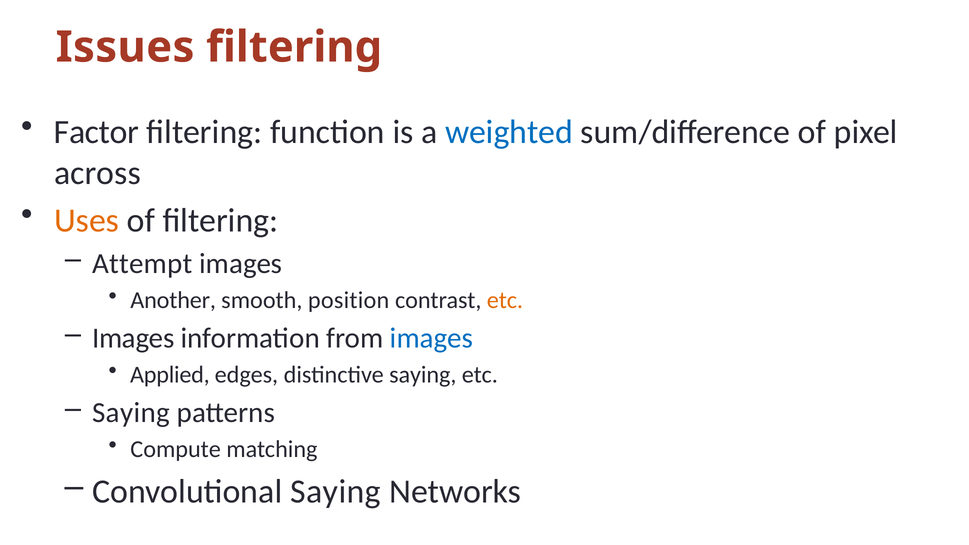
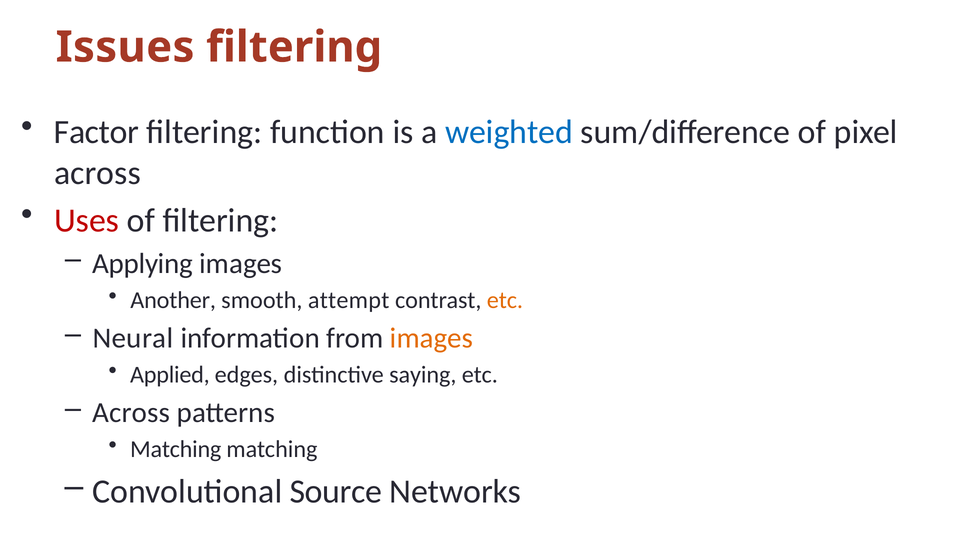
Uses colour: orange -> red (87, 220)
Attempt: Attempt -> Applying (143, 264)
position: position -> attempt (349, 300)
Images: Images -> Neural (133, 338)
images colour: blue -> orange (431, 338)
Saying: Saying -> Across (131, 413)
Compute: Compute -> Matching (176, 449)
Convolutional Saying: Saying -> Source (336, 492)
